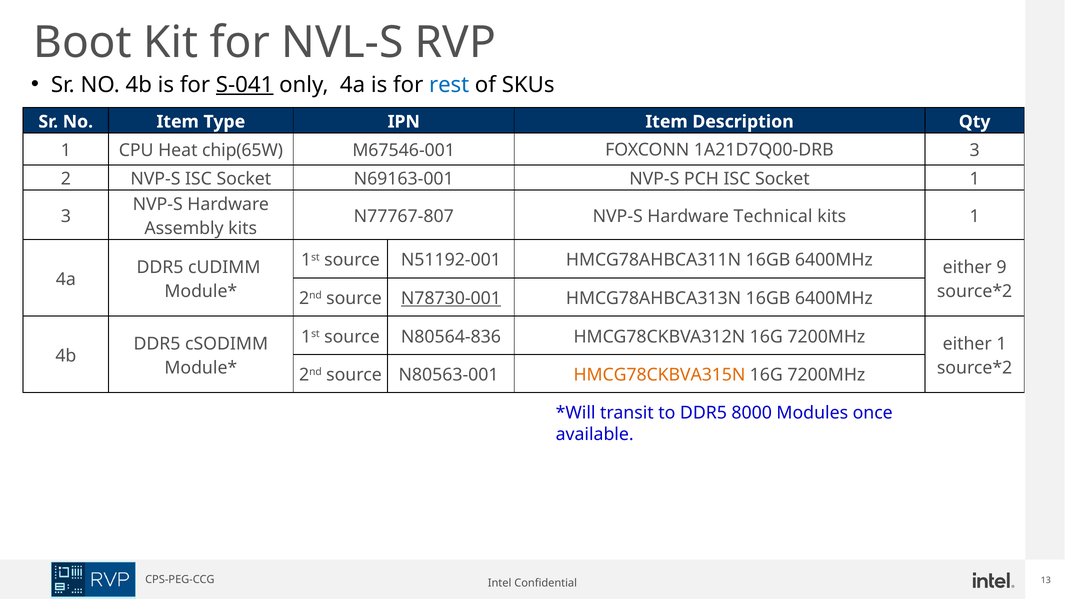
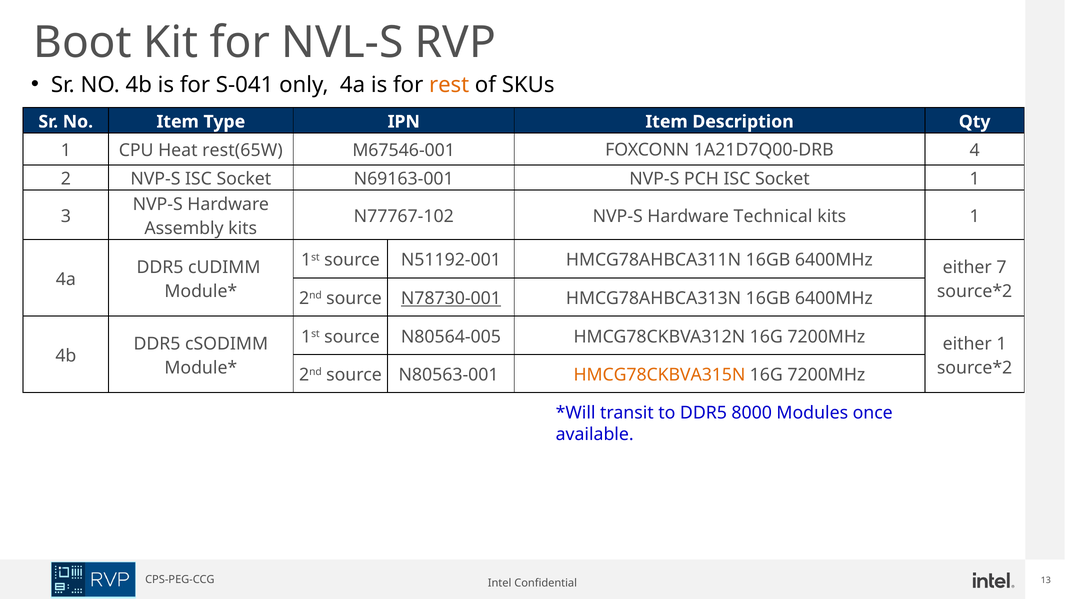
S-041 underline: present -> none (245, 85)
rest colour: blue -> orange (449, 85)
chip(65W: chip(65W -> rest(65W (242, 150)
1A21D7Q00-DRB 3: 3 -> 4 (975, 150)
N77767-807: N77767-807 -> N77767-102 (404, 216)
9: 9 -> 7 (1001, 267)
N80564-836: N80564-836 -> N80564-005 (451, 337)
